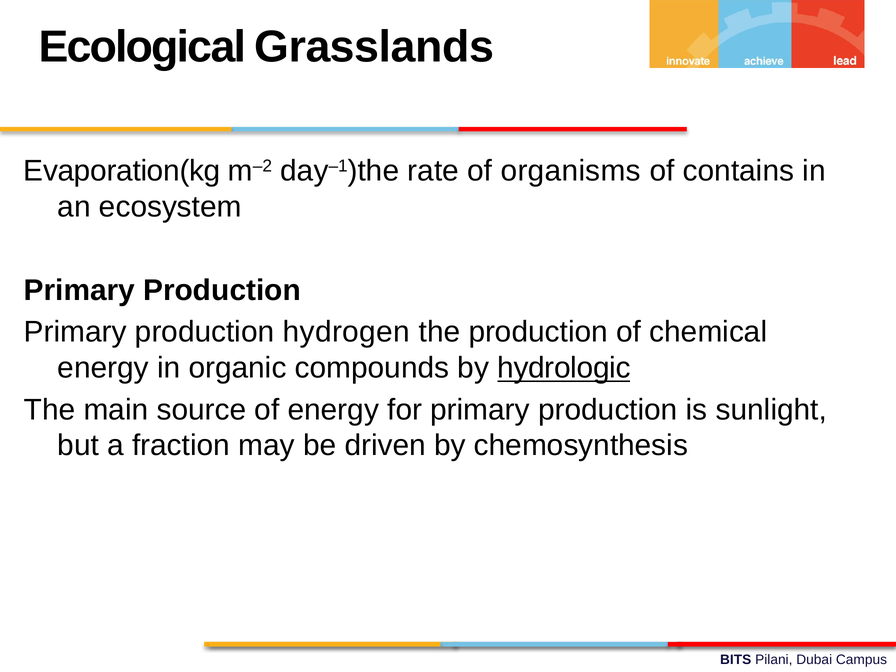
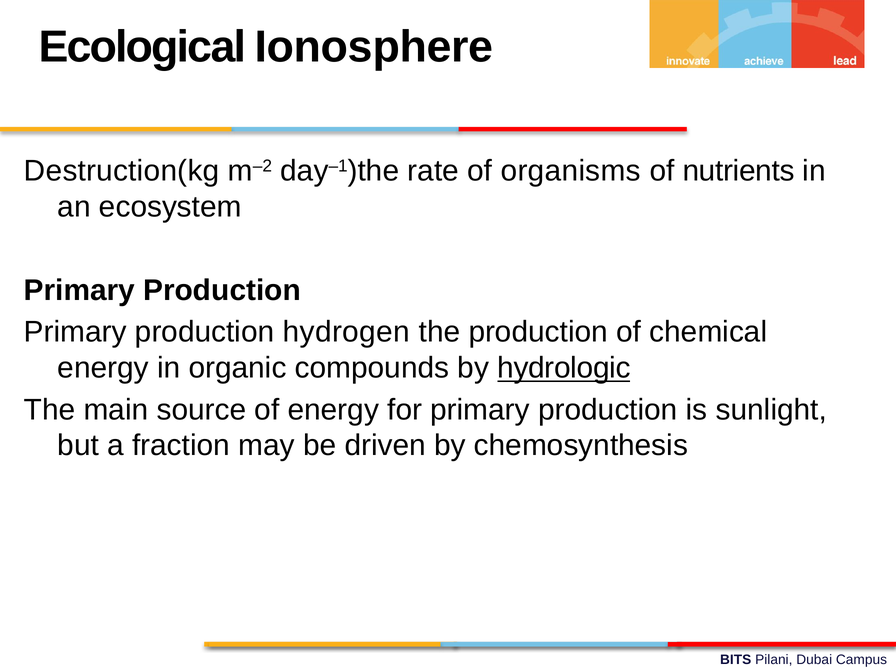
Grasslands: Grasslands -> Ionosphere (374, 47)
Evaporation(kg: Evaporation(kg -> Destruction(kg (122, 171)
contains: contains -> nutrients (739, 171)
